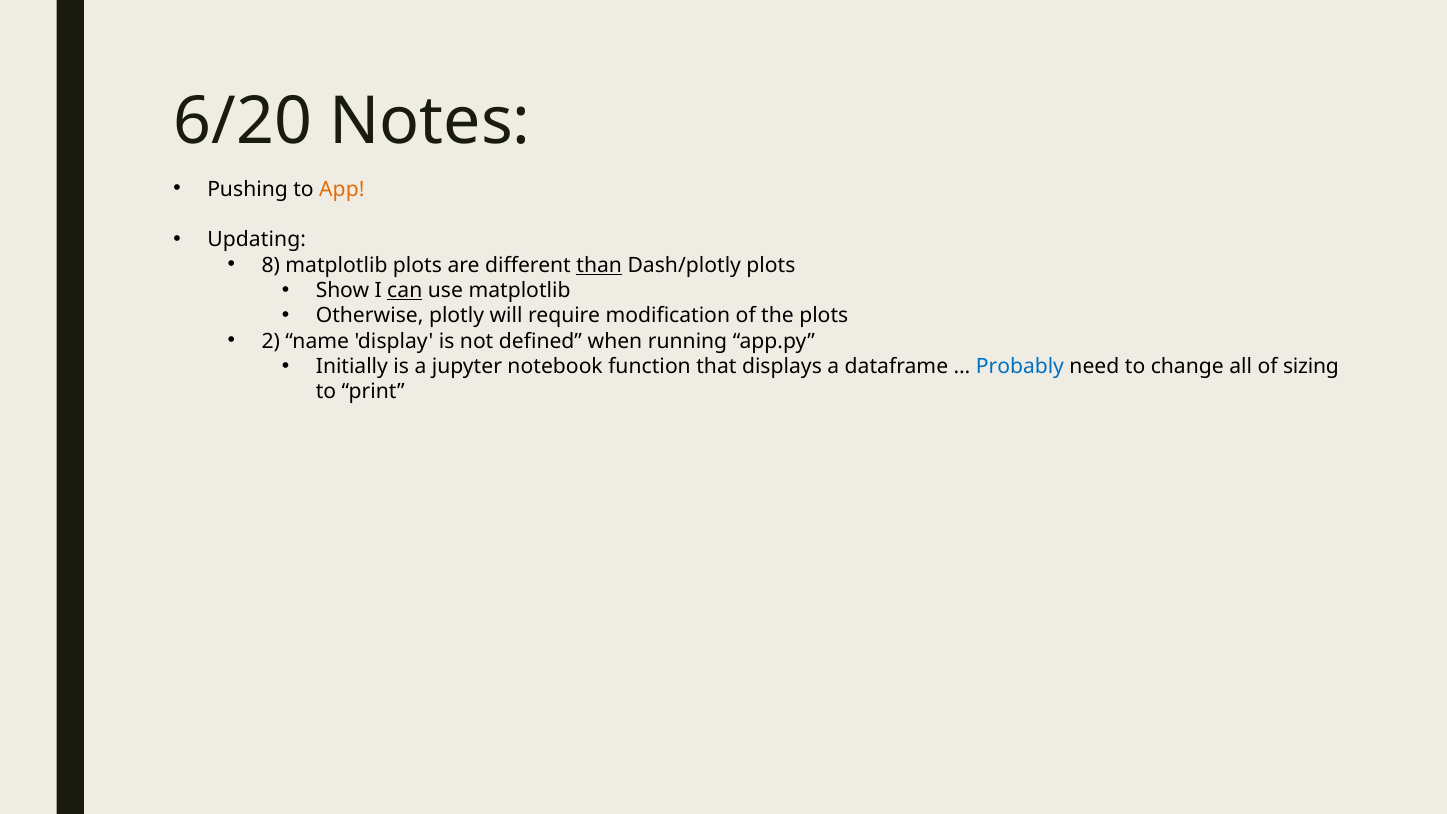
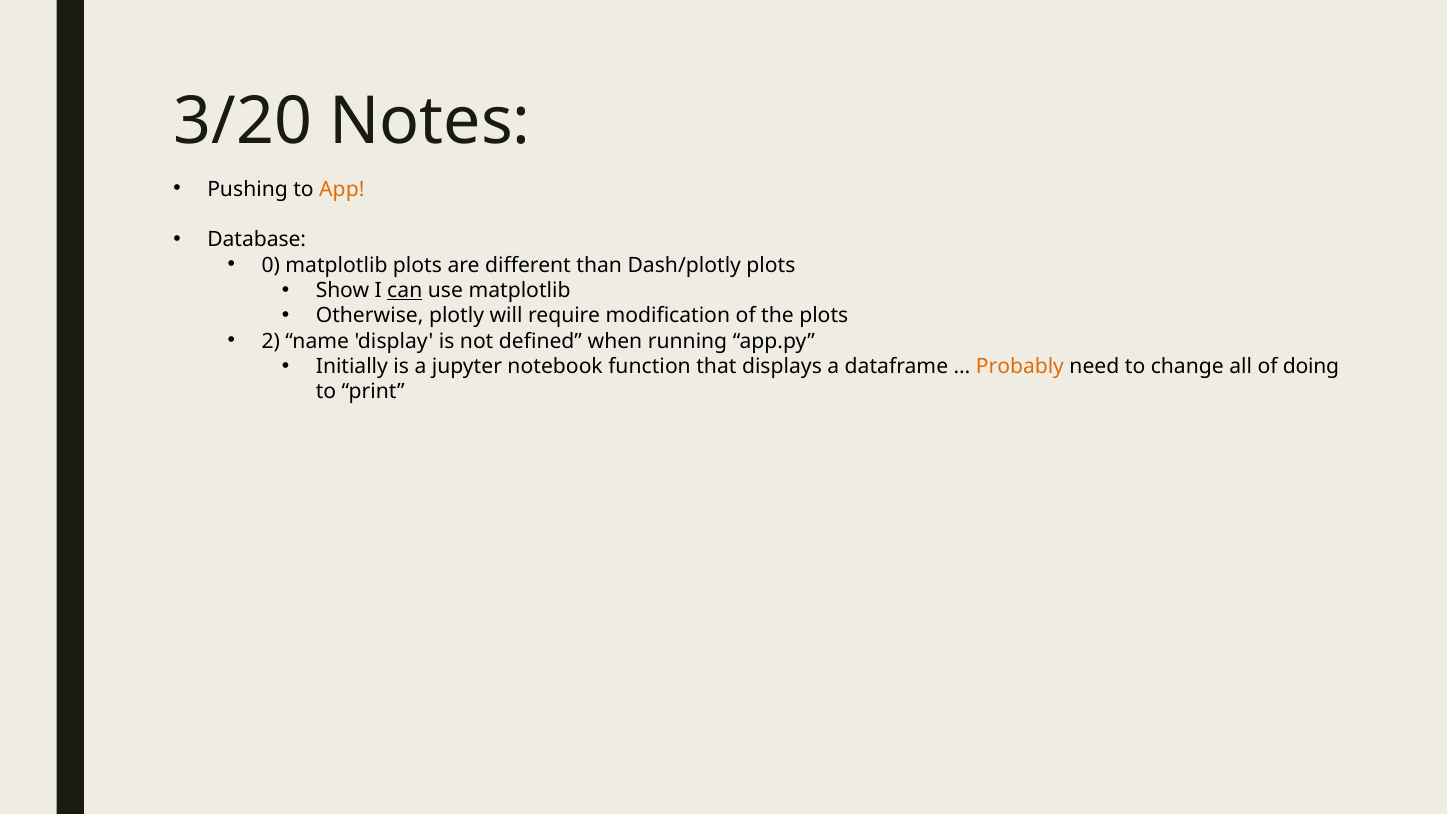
6/20: 6/20 -> 3/20 (243, 122)
Updating: Updating -> Database (257, 240)
8: 8 -> 0 (271, 265)
than underline: present -> none (599, 265)
Probably colour: blue -> orange (1020, 366)
sizing: sizing -> doing (1311, 366)
